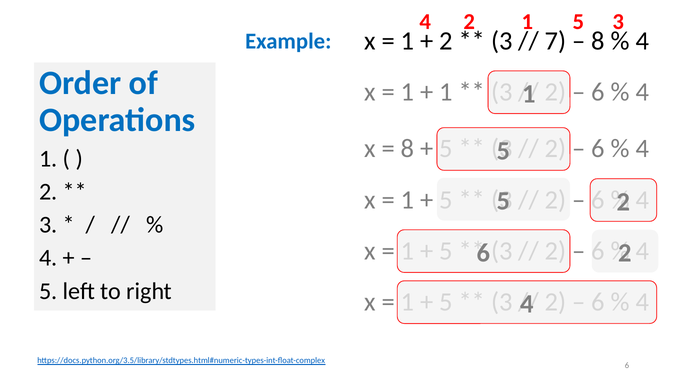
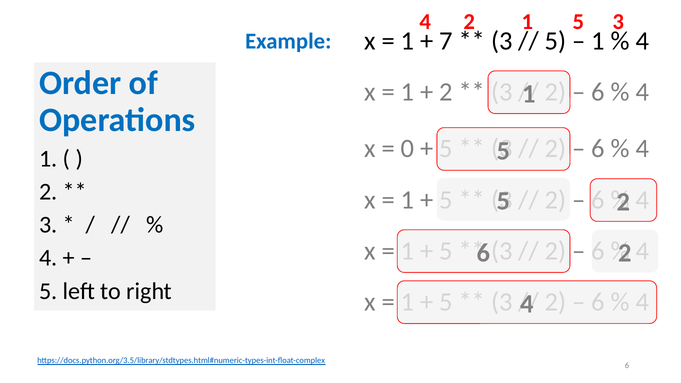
2: 2 -> 7 (446, 41)
7: 7 -> 5 (556, 41)
8: 8 -> 1 (598, 41)
1: 1 -> 2 (446, 92)
8: 8 -> 0 (408, 149)
